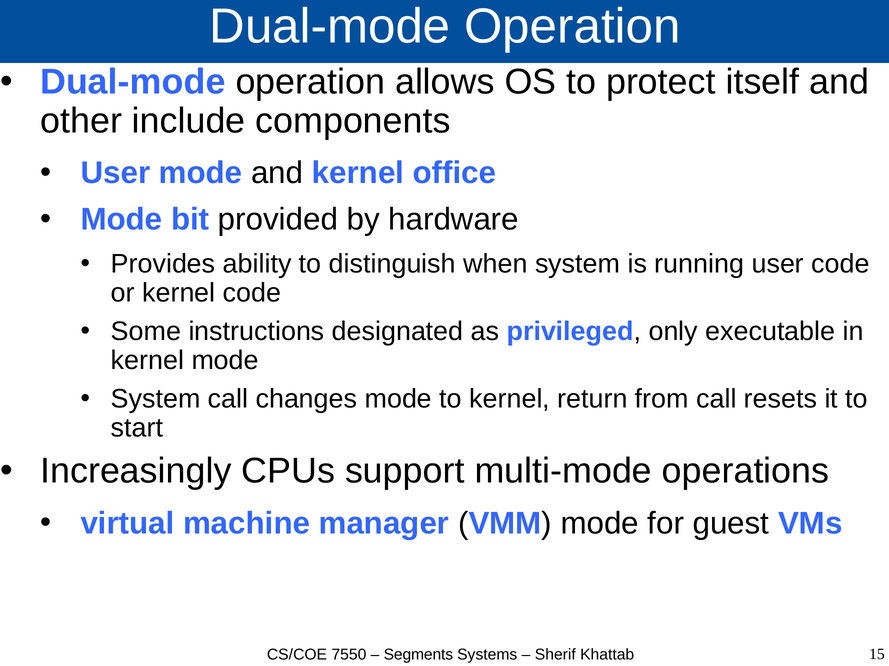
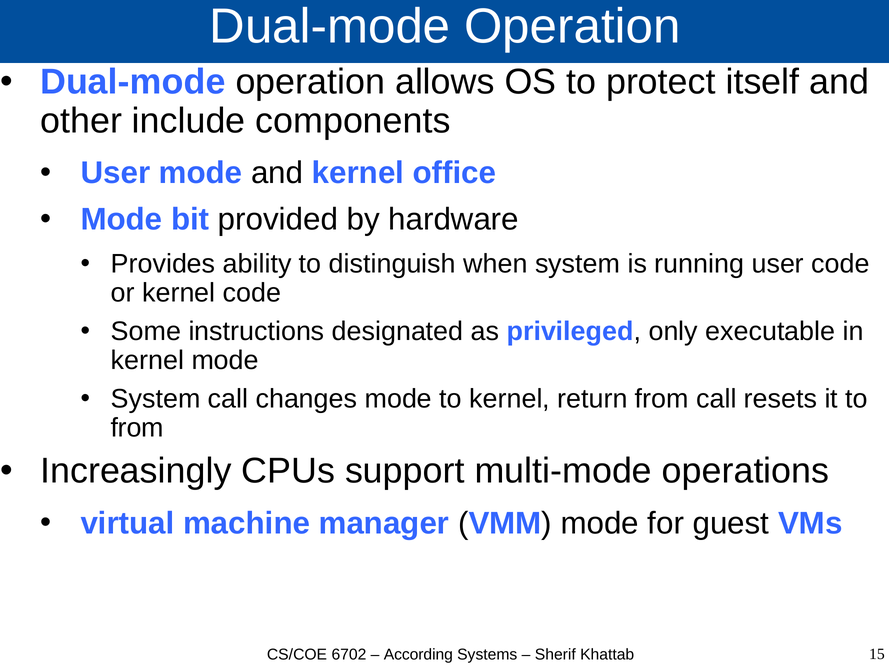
start: start -> from (137, 428)
7550: 7550 -> 6702 (349, 655)
Segments: Segments -> According (418, 655)
